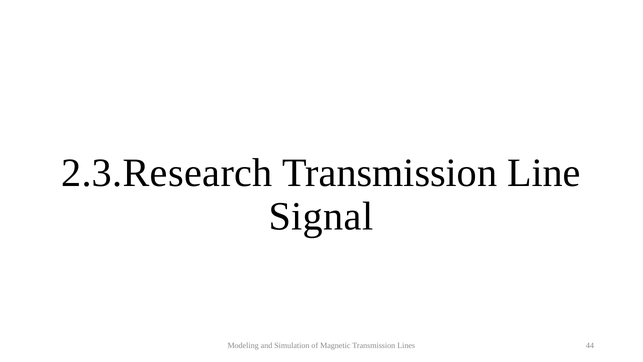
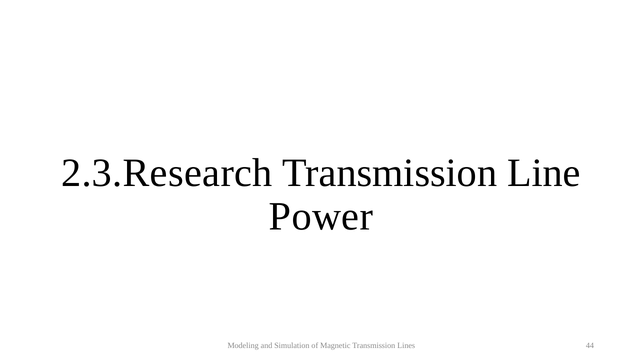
Signal: Signal -> Power (321, 216)
